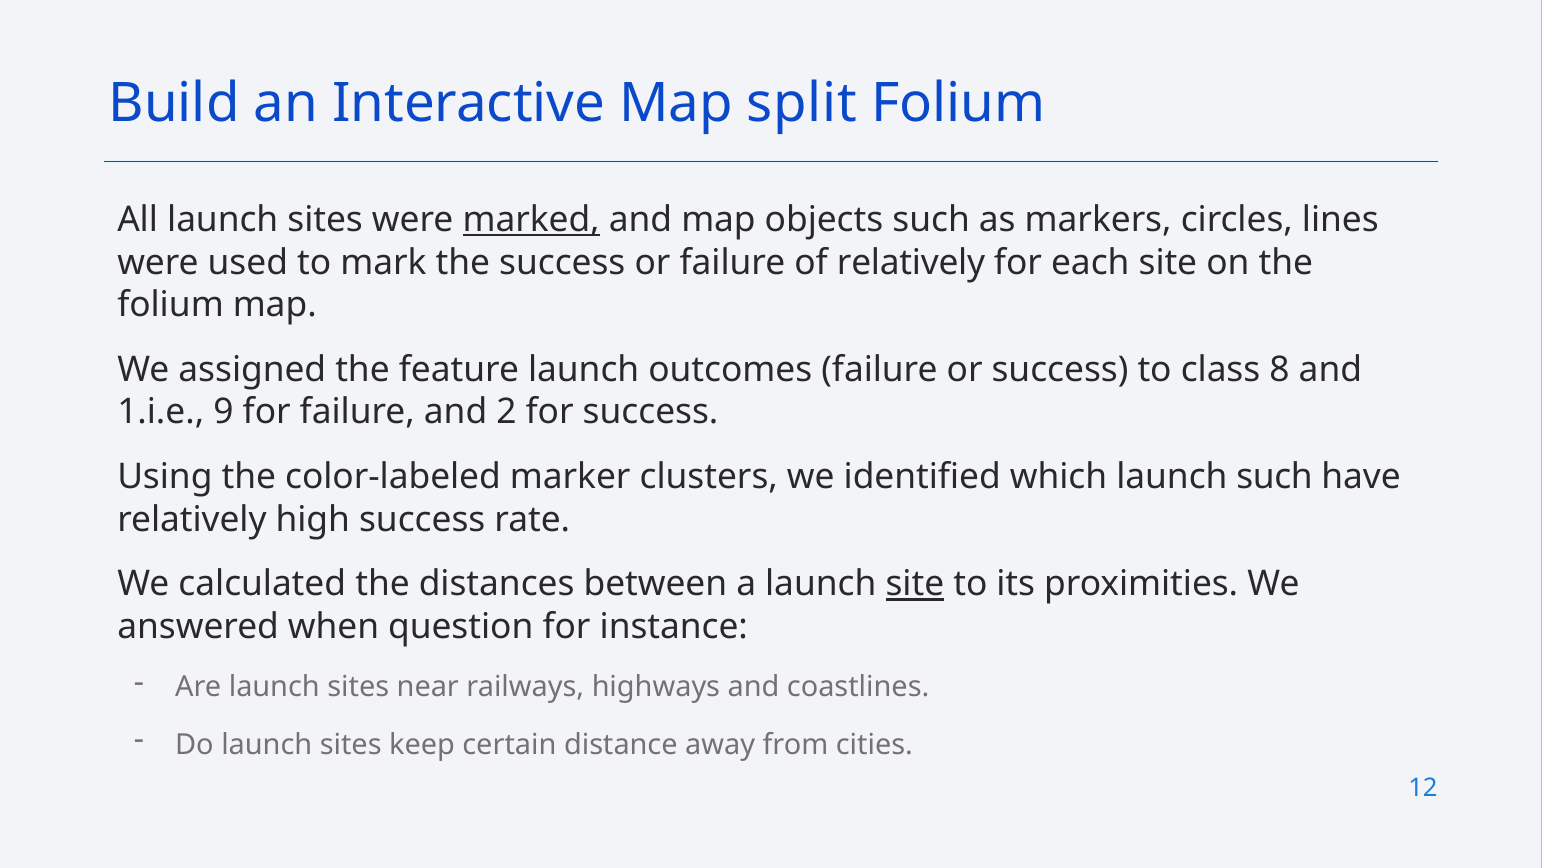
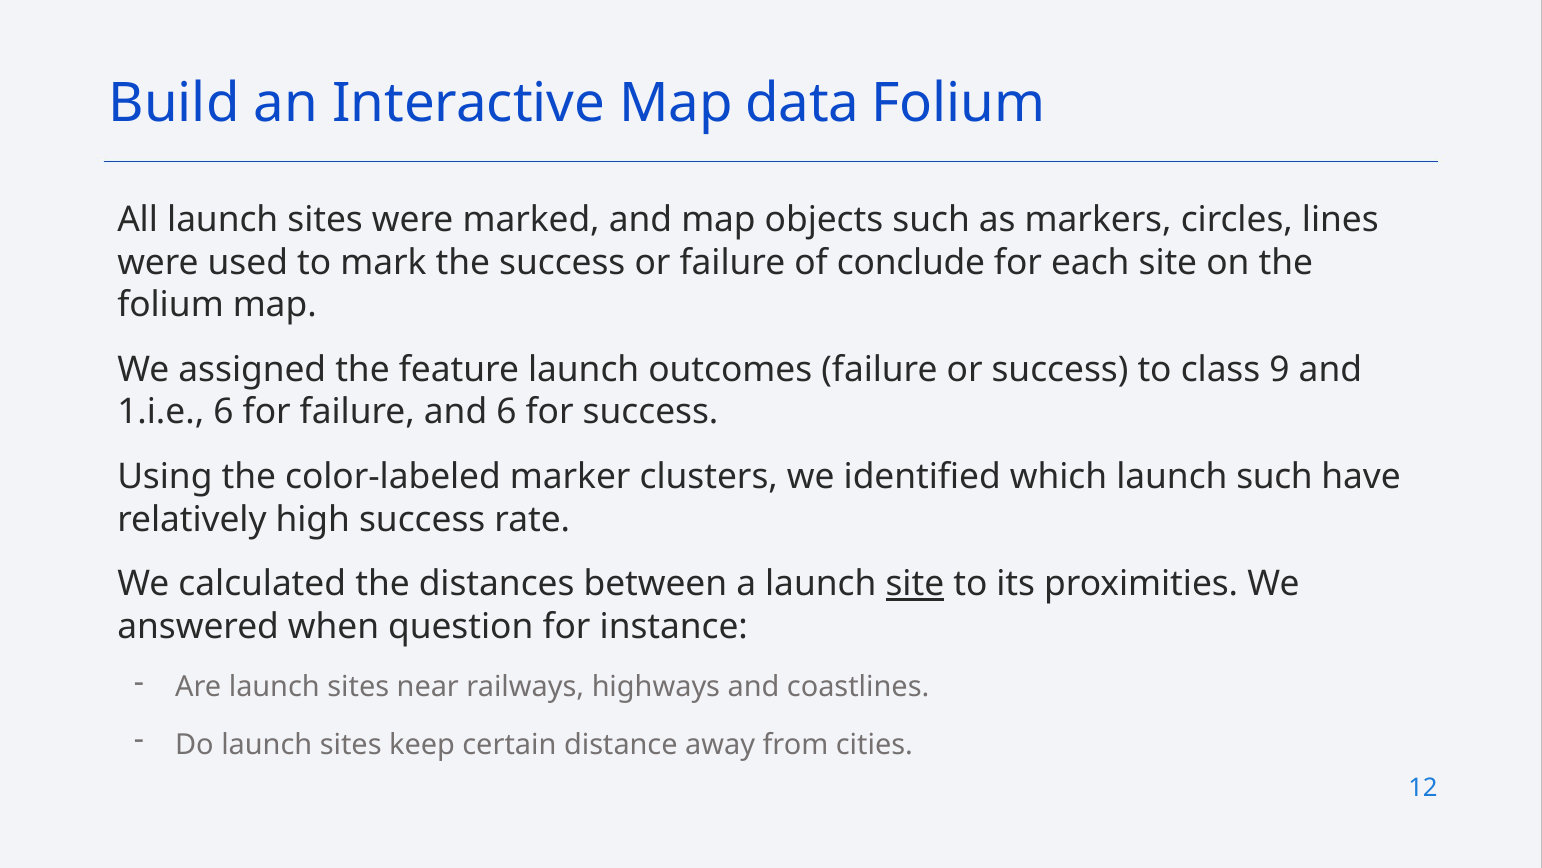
split: split -> data (802, 103)
marked underline: present -> none (531, 220)
of relatively: relatively -> conclude (911, 262)
8: 8 -> 9 (1280, 369)
1.i.e 9: 9 -> 6 (223, 412)
and 2: 2 -> 6 (506, 412)
